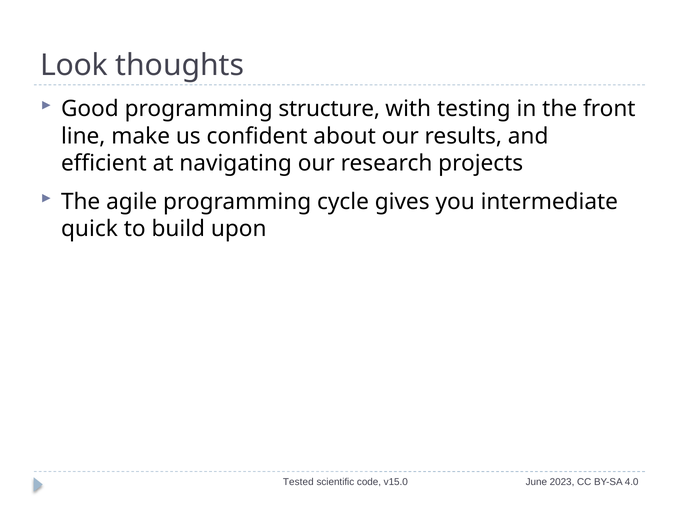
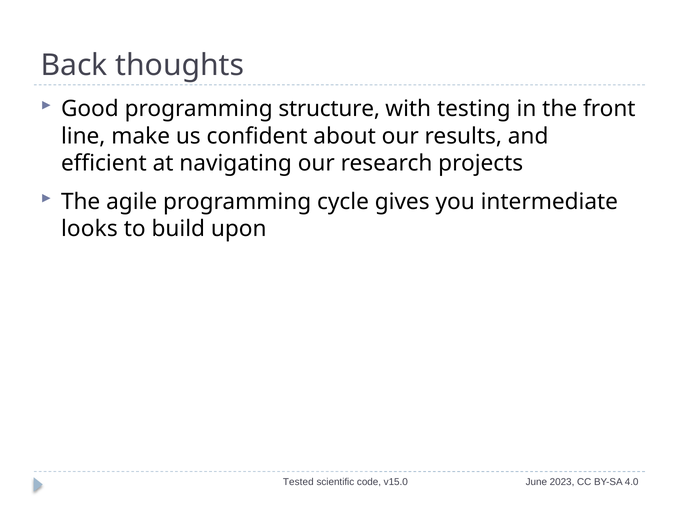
Look: Look -> Back (74, 66)
quick: quick -> looks (89, 229)
